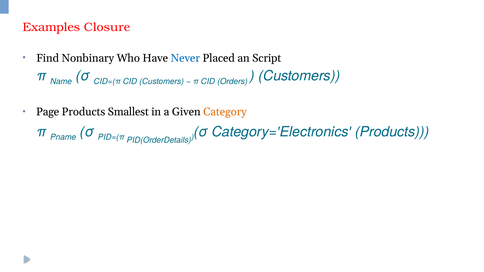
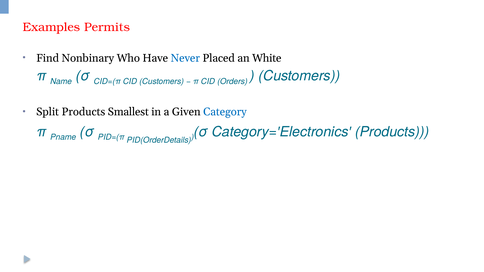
Closure: Closure -> Permits (107, 27)
Script: Script -> White (267, 58)
Page: Page -> Split (48, 112)
Category colour: orange -> blue (225, 112)
